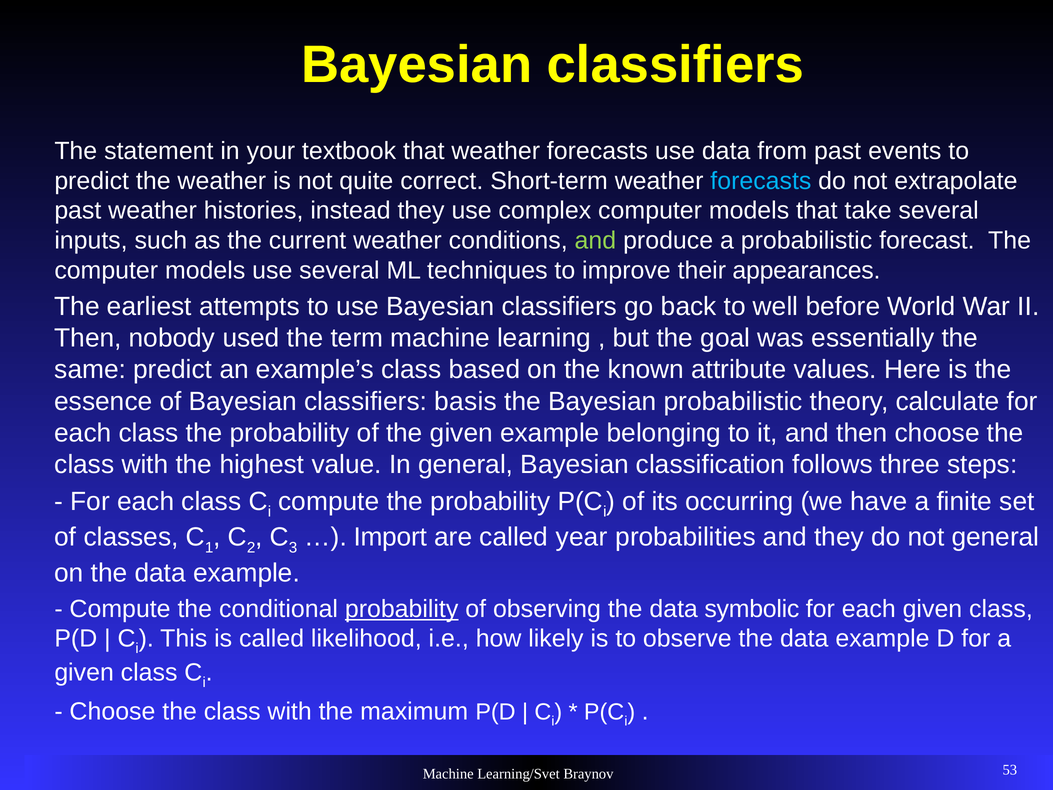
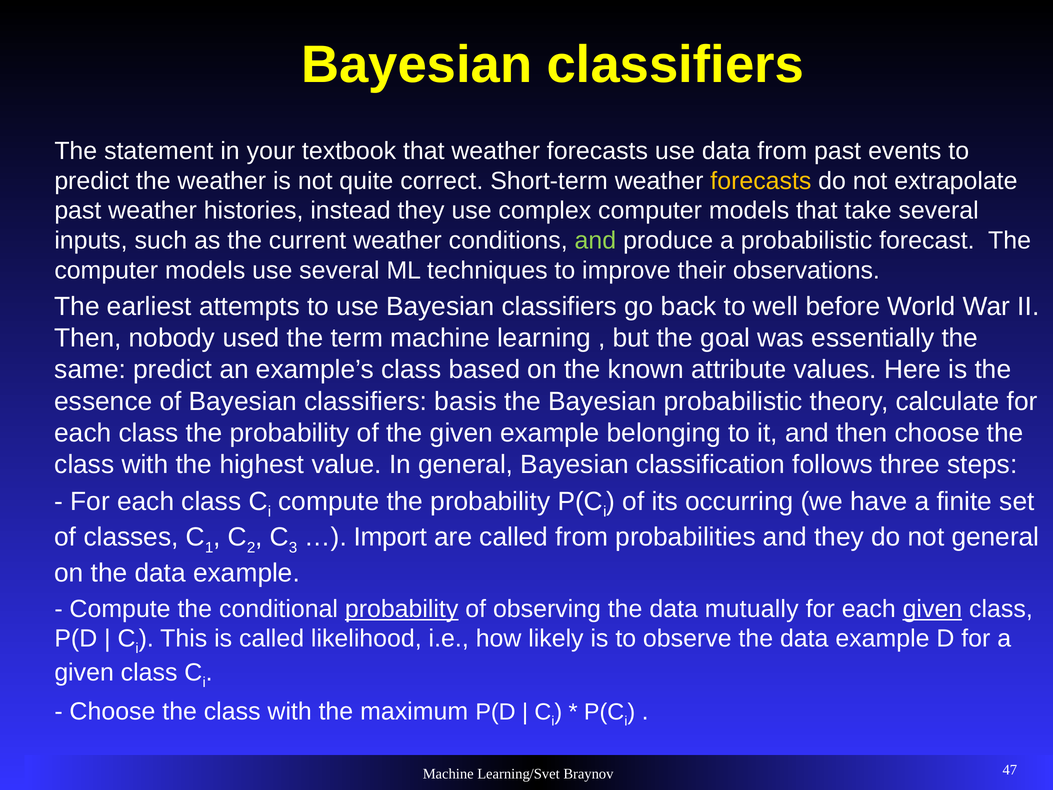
forecasts colour: light blue -> yellow (761, 181)
appearances: appearances -> observations (806, 270)
called year: year -> from (582, 537)
symbolic: symbolic -> mutually (752, 609)
given underline: none -> present (932, 609)
53: 53 -> 47 (1010, 770)
